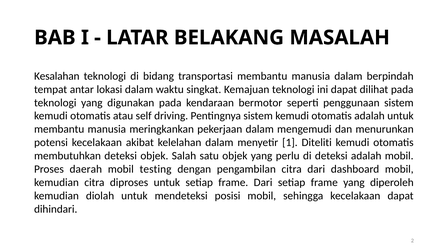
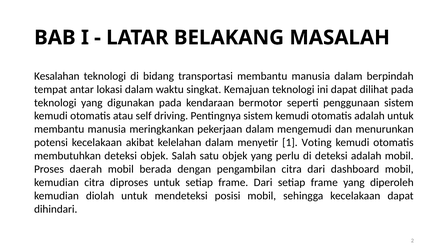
Diteliti: Diteliti -> Voting (317, 143)
testing: testing -> berada (156, 169)
